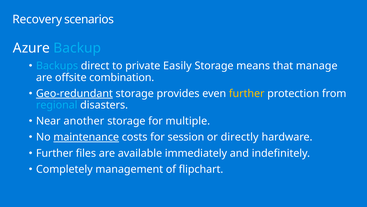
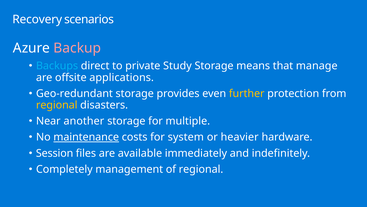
Backup colour: light blue -> pink (77, 48)
Easily: Easily -> Study (177, 66)
combination: combination -> applications (122, 77)
Geo-redundant underline: present -> none (74, 93)
regional colour: light blue -> yellow (57, 105)
session: session -> system (186, 137)
directly: directly -> heavier (240, 137)
Further: Further -> Session (55, 153)
of flipchart: flipchart -> regional (201, 169)
